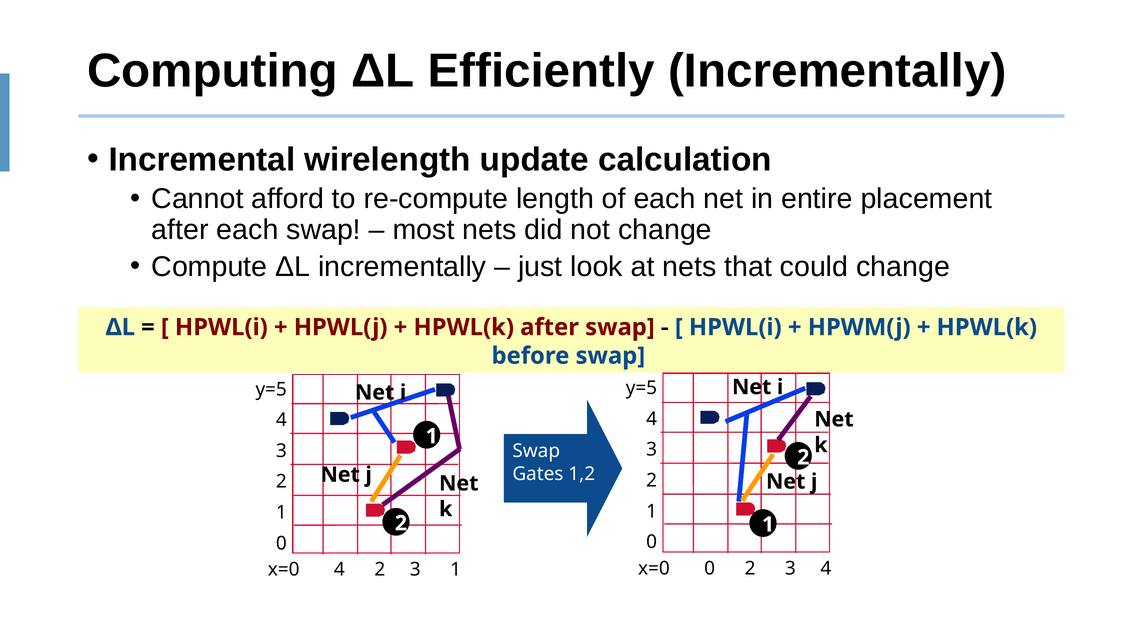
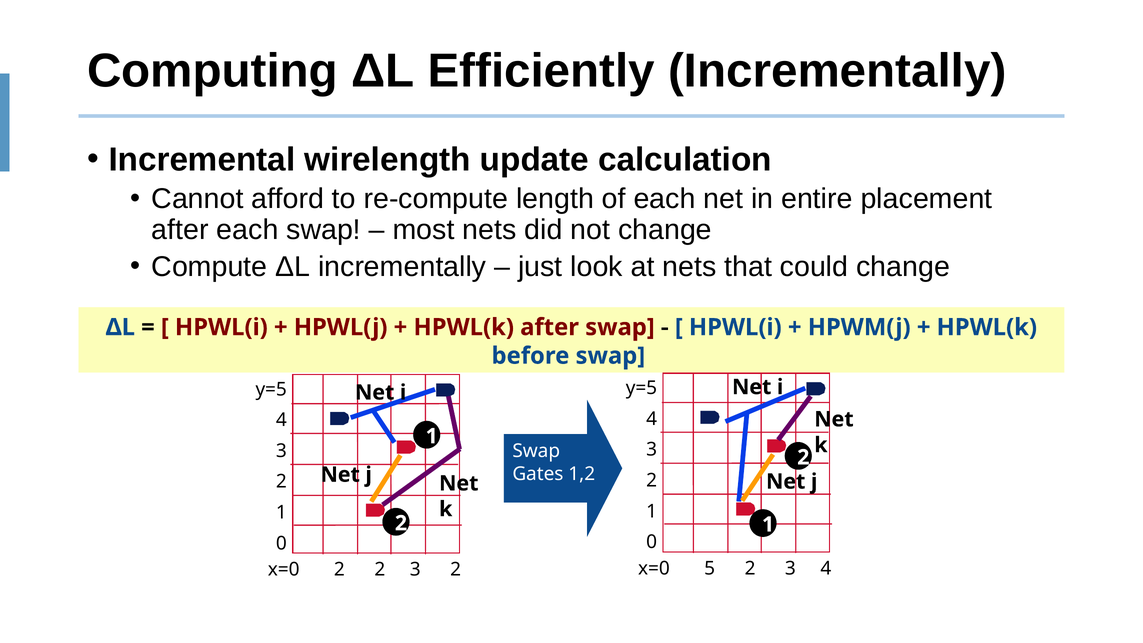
x=0 0: 0 -> 5 (710, 568)
x=0 4: 4 -> 2 (339, 569)
2 3 1: 1 -> 2 (456, 569)
